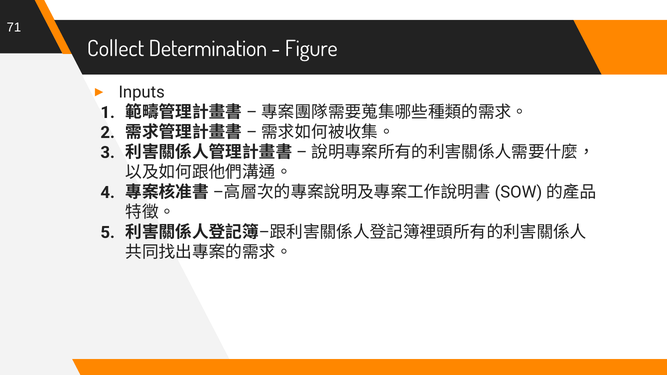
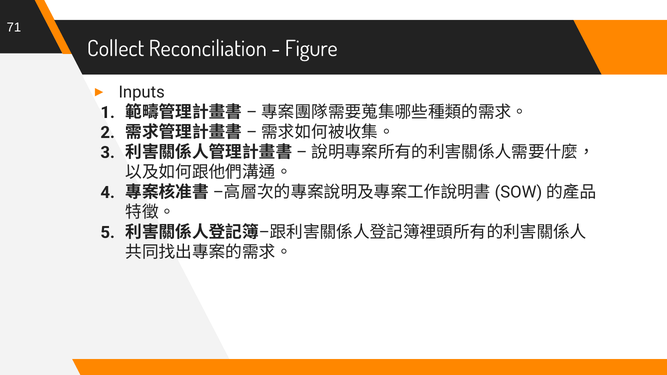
Determination: Determination -> Reconciliation (208, 49)
